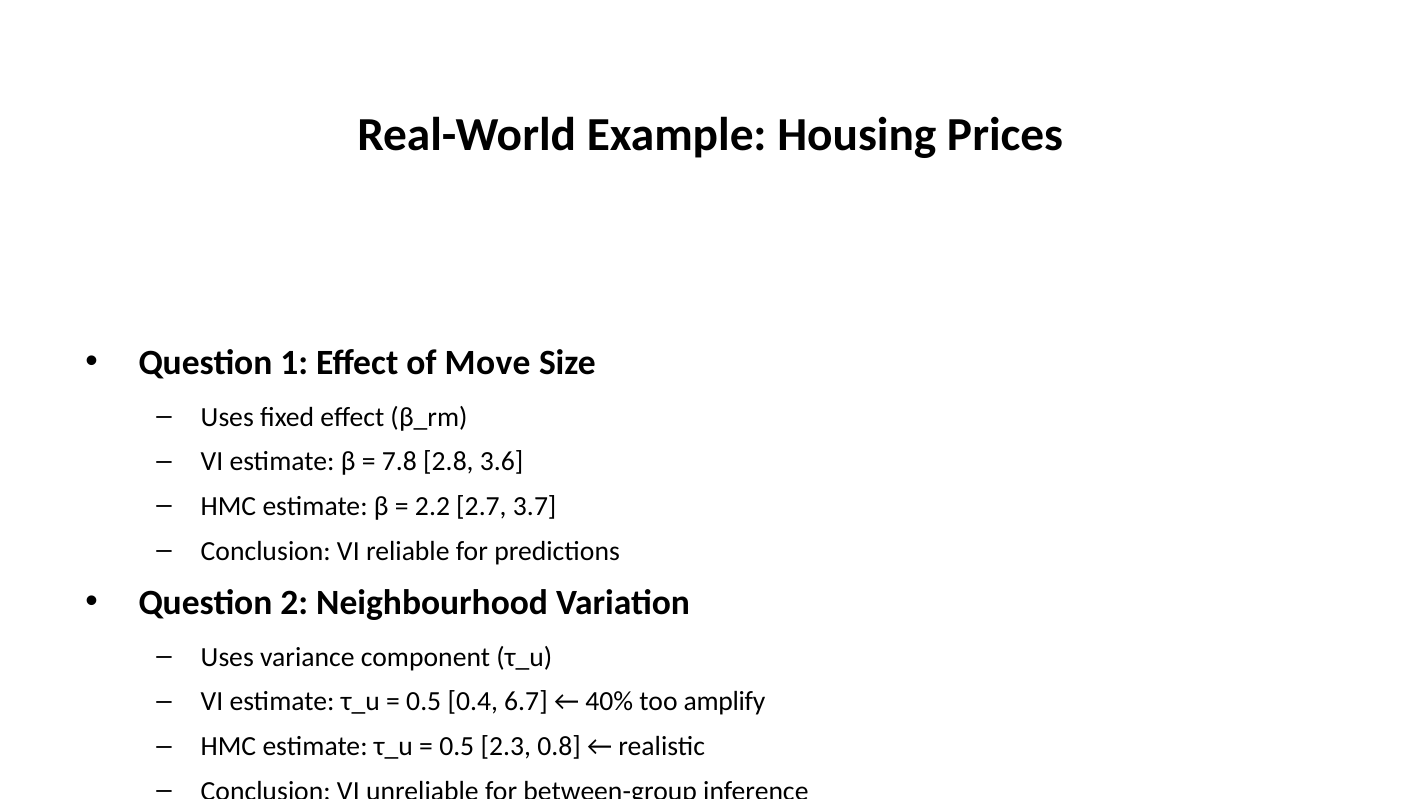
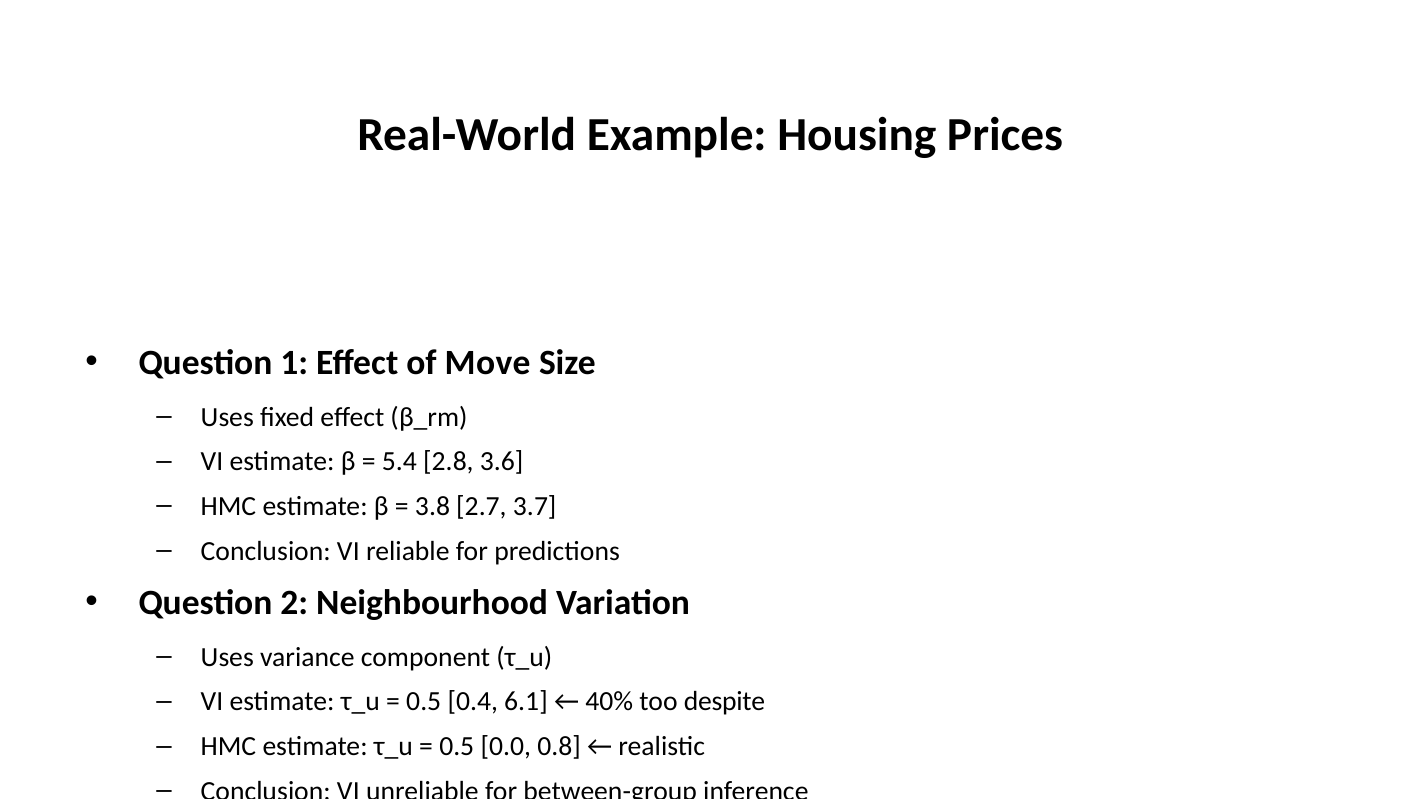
7.8: 7.8 -> 5.4 (399, 462)
2.2: 2.2 -> 3.8 (432, 507)
6.7: 6.7 -> 6.1 (526, 702)
amplify: amplify -> despite (724, 702)
2.3: 2.3 -> 0.0 (506, 747)
